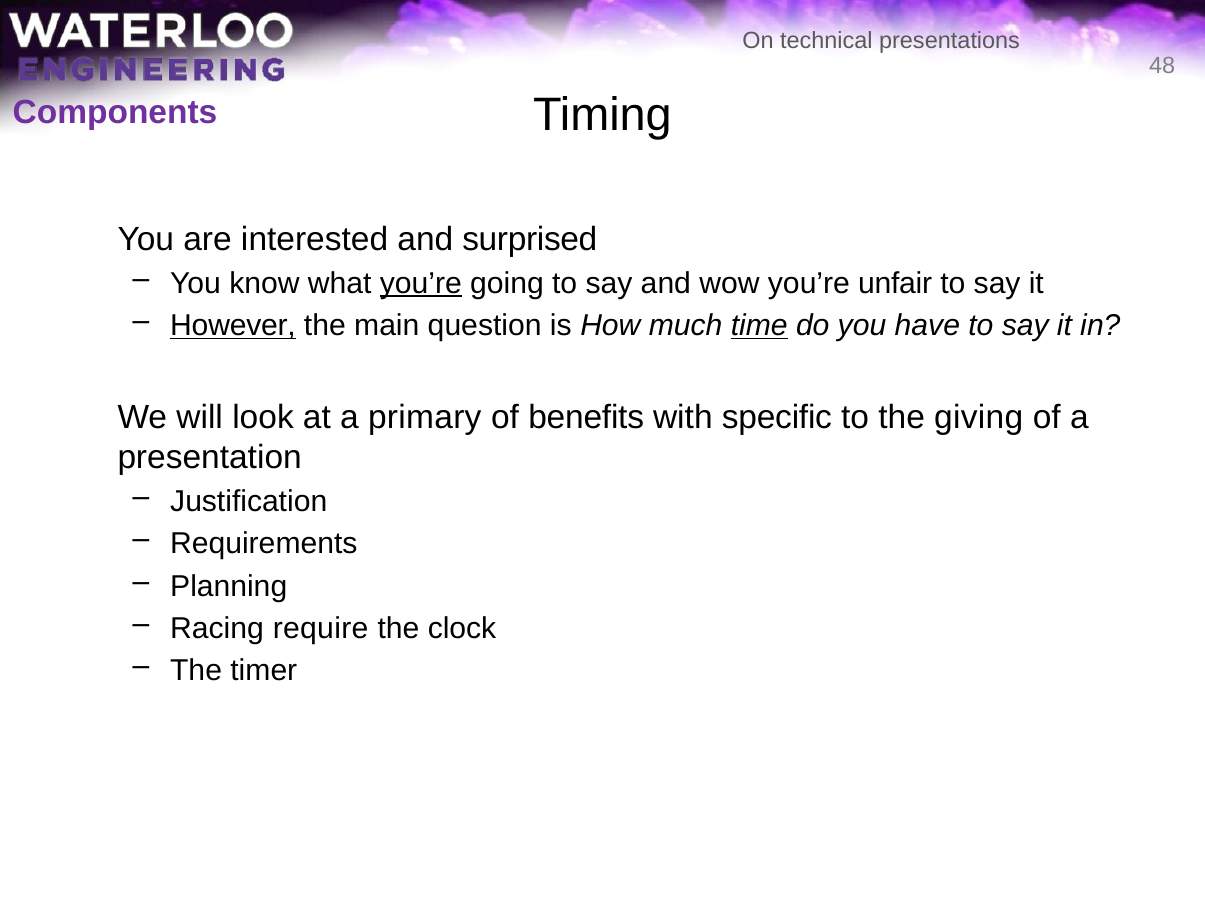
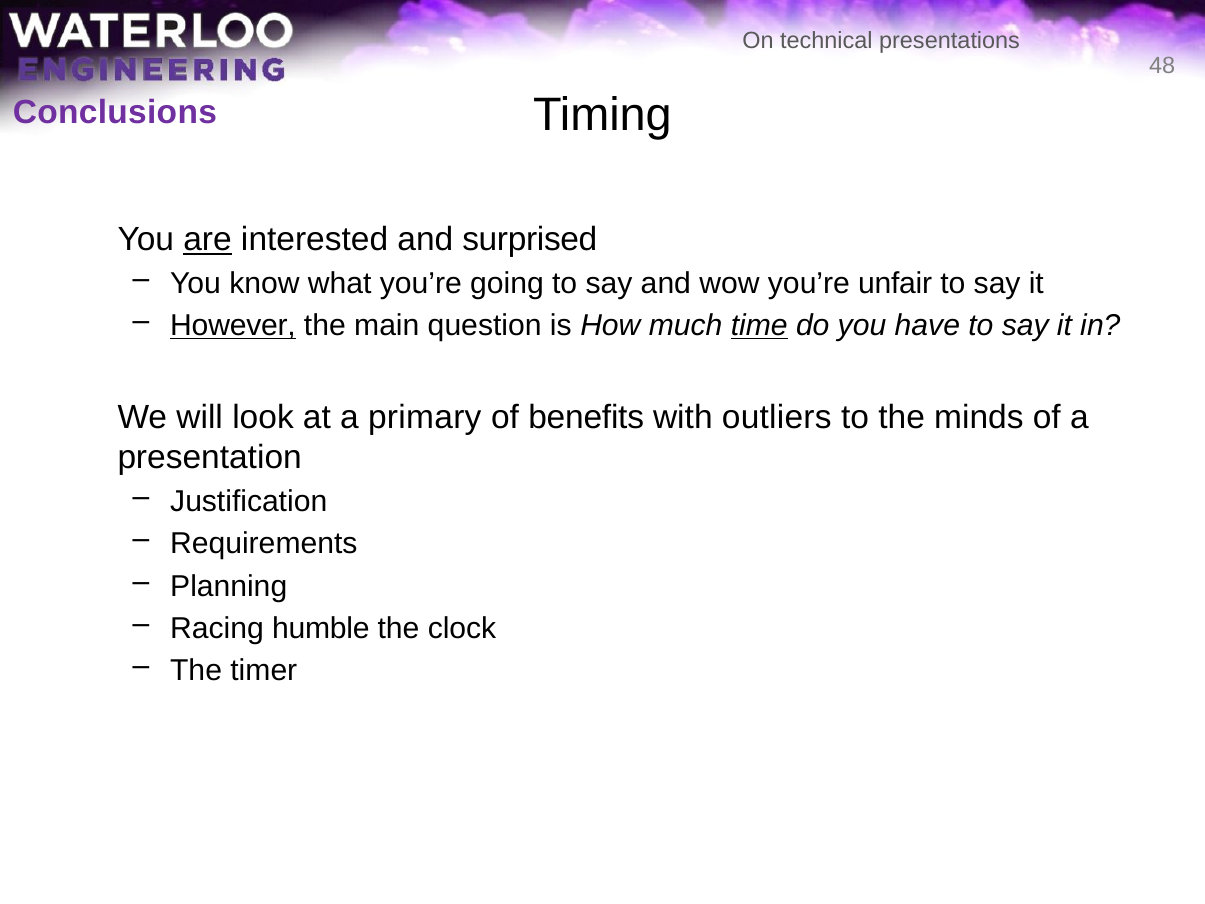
Components: Components -> Conclusions (115, 112)
are underline: none -> present (208, 239)
you’re underline: present -> none (421, 283)
specific: specific -> outliers (777, 417)
giving: giving -> minds (979, 417)
require: require -> humble (321, 628)
